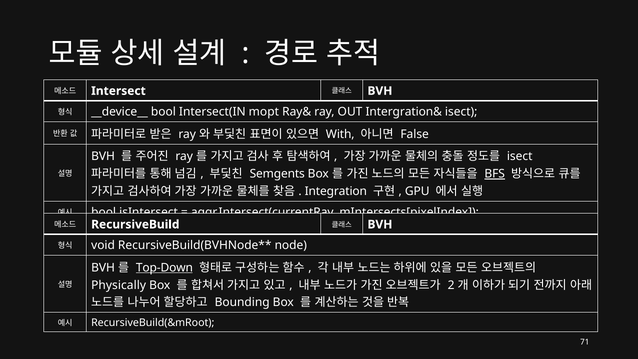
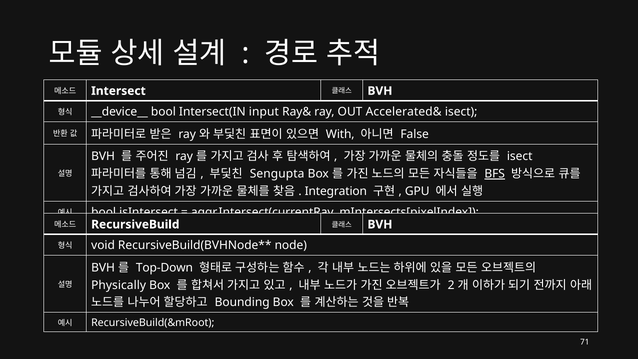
mopt: mopt -> input (264, 112)
Intergration&: Intergration& -> Accelerated& (404, 112)
Semgents: Semgents -> Sengupta (277, 174)
Top-Down underline: present -> none (164, 268)
